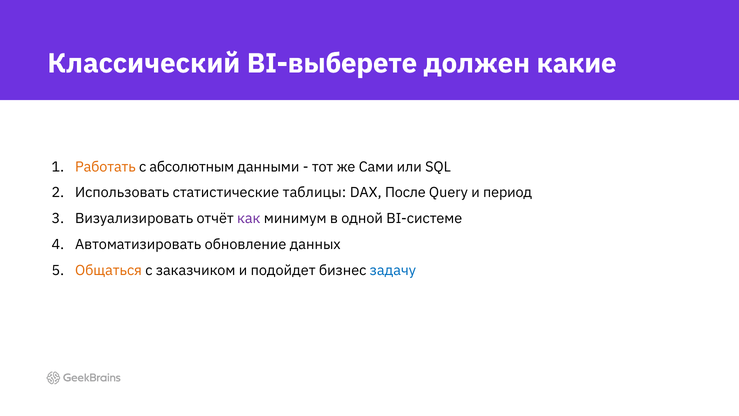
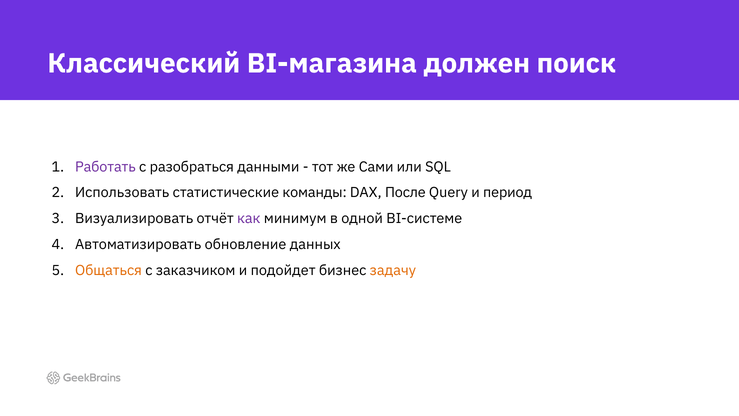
BI-выберете: BI-выберете -> BI-магазина (332, 63)
какие: какие -> поиск (576, 63)
Работать colour: orange -> purple (105, 167)
абсолютным: абсолютным -> разобраться (192, 167)
таблицы: таблицы -> команды (315, 193)
задачу colour: blue -> orange (393, 270)
